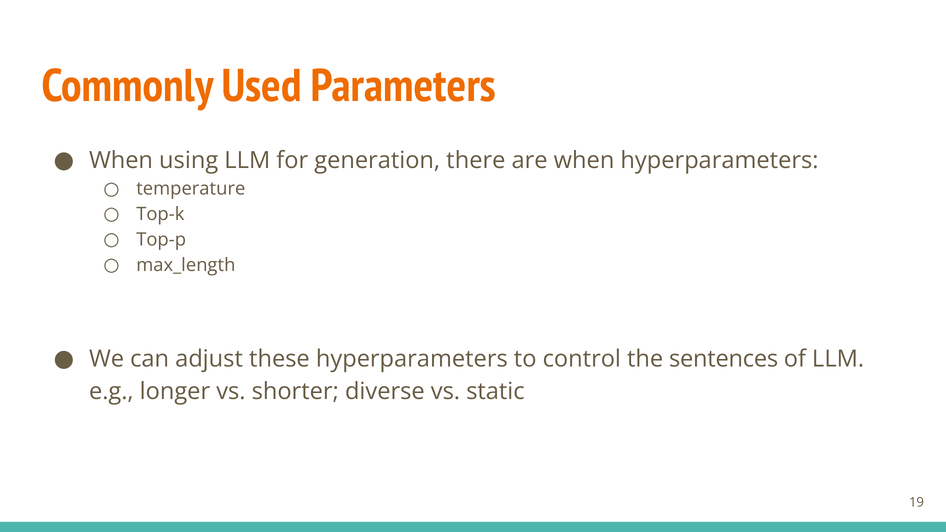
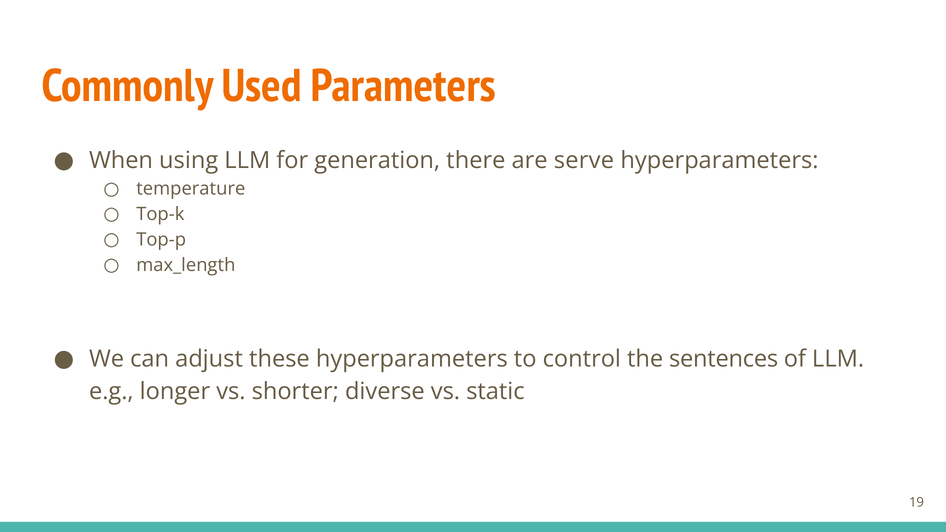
are when: when -> serve (584, 161)
